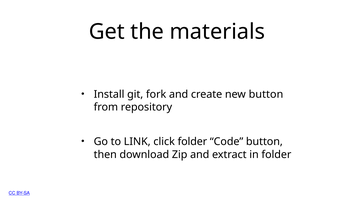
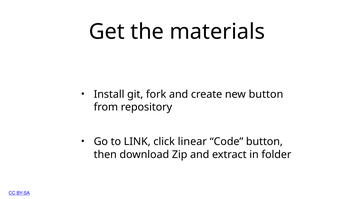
click folder: folder -> linear (192, 142)
